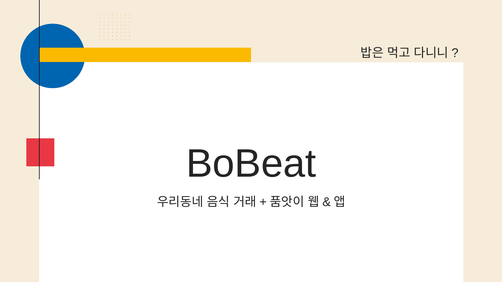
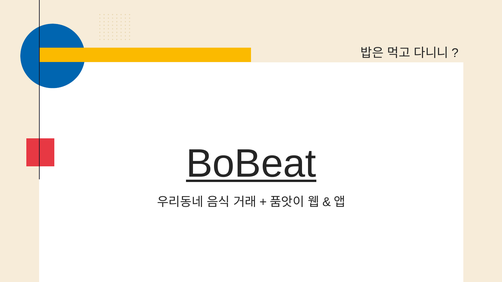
BoBeat underline: none -> present (251, 164)
